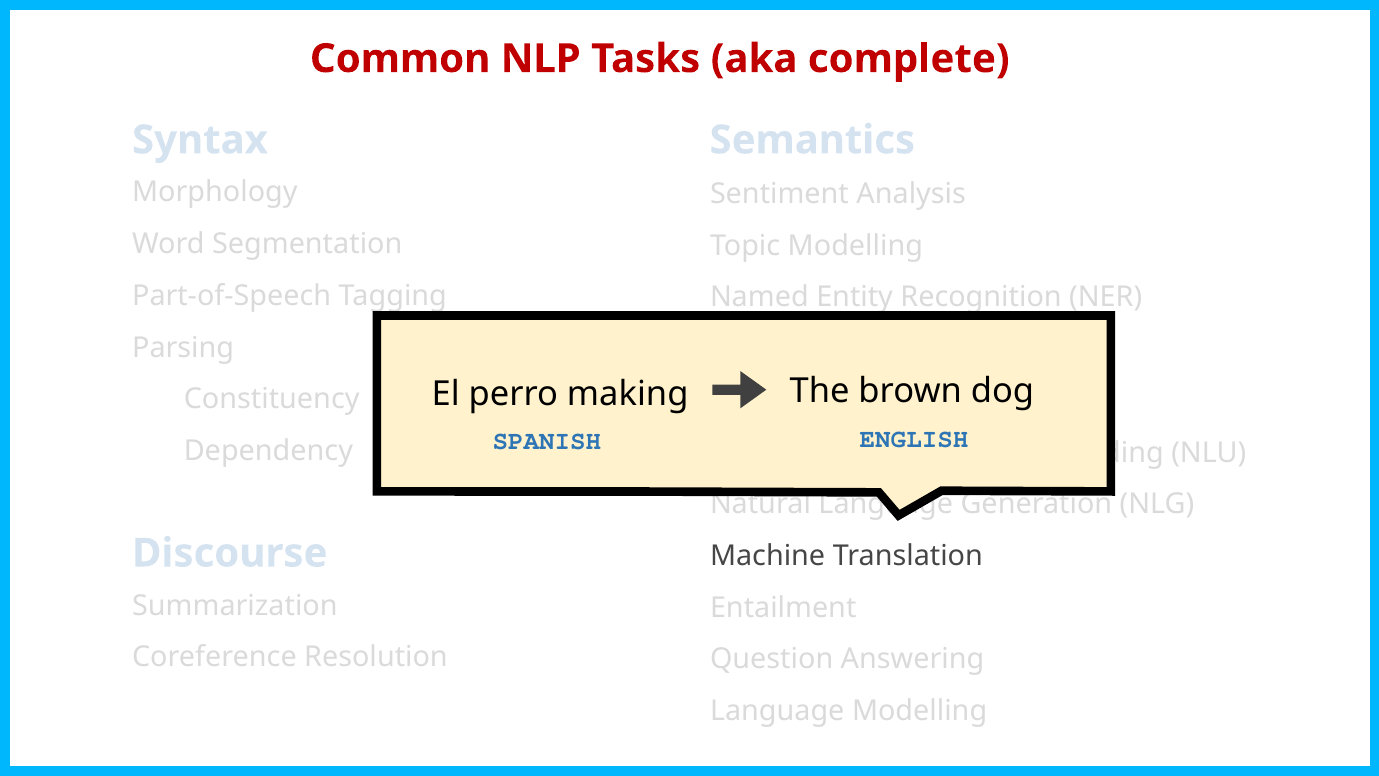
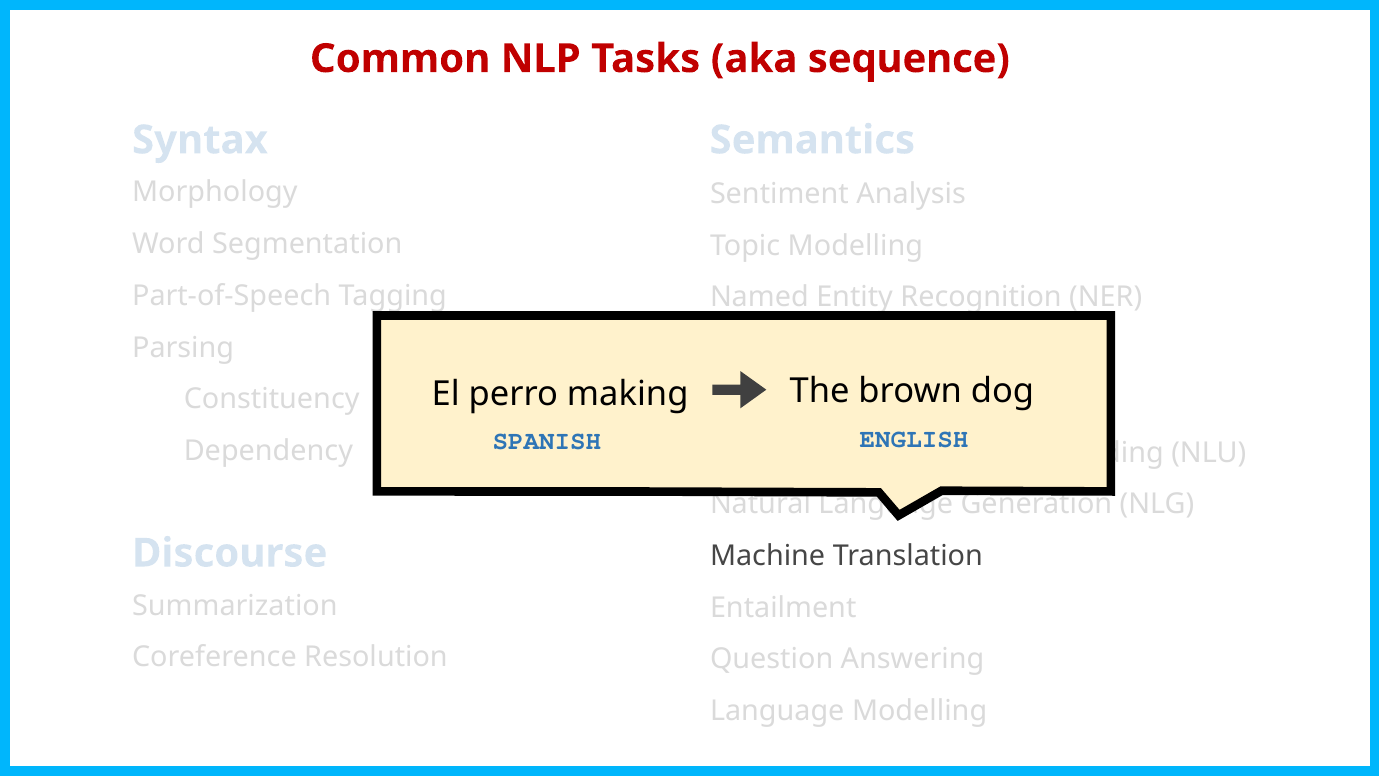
complete: complete -> sequence (909, 59)
